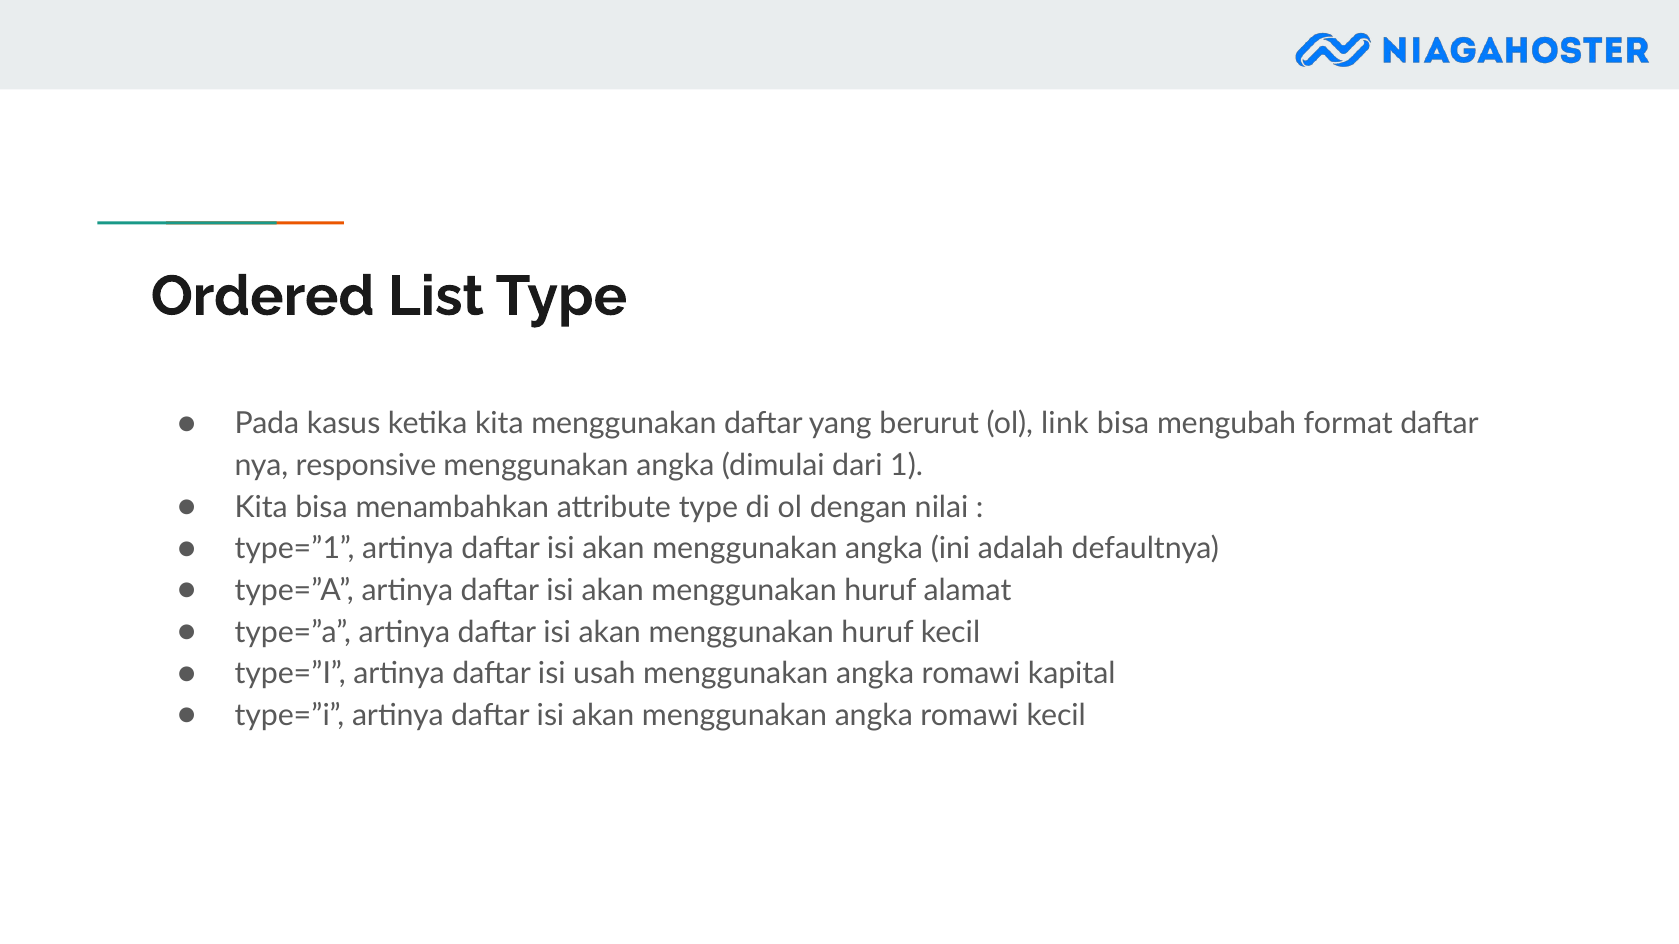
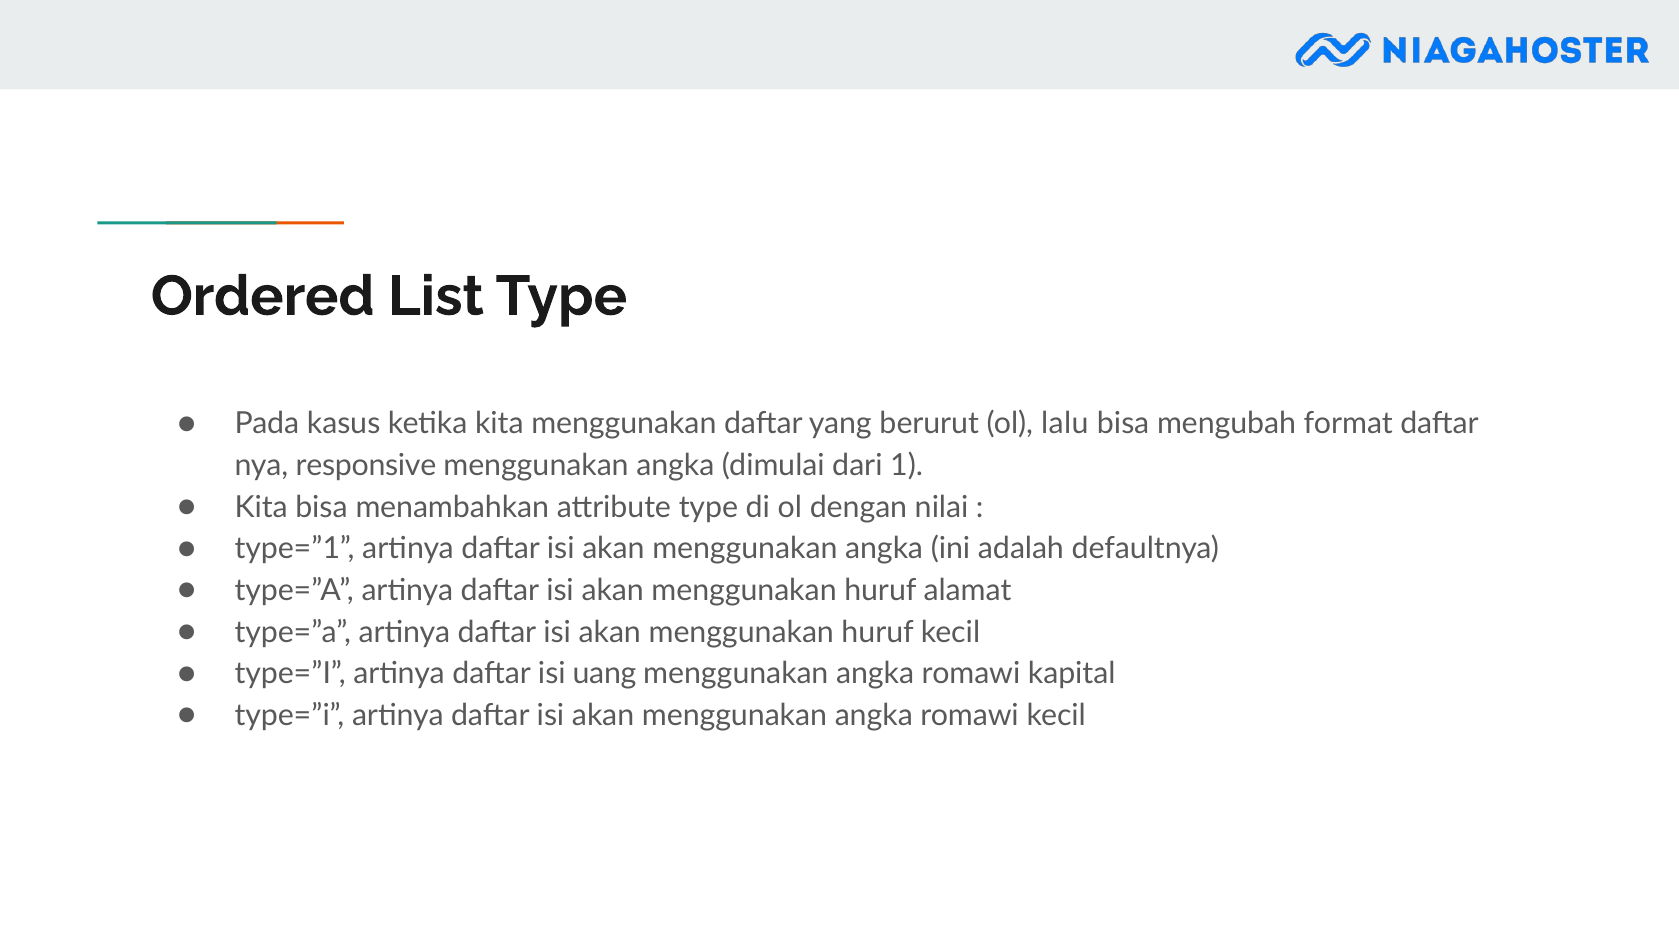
link: link -> lalu (1065, 424)
usah: usah -> uang (605, 674)
